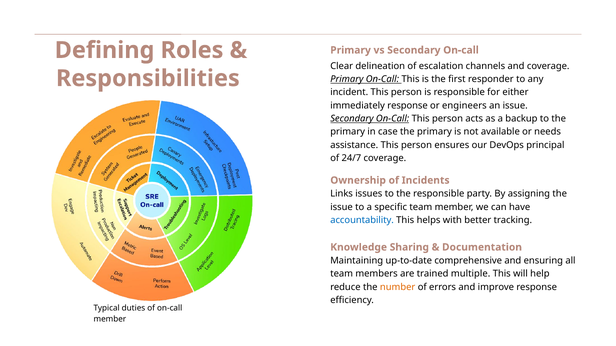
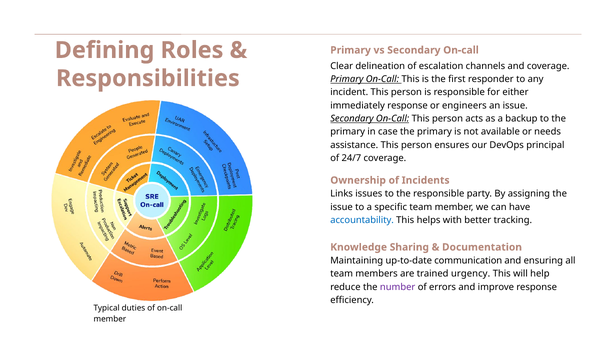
comprehensive: comprehensive -> communication (468, 261)
multiple: multiple -> urgency (471, 274)
number colour: orange -> purple (398, 287)
